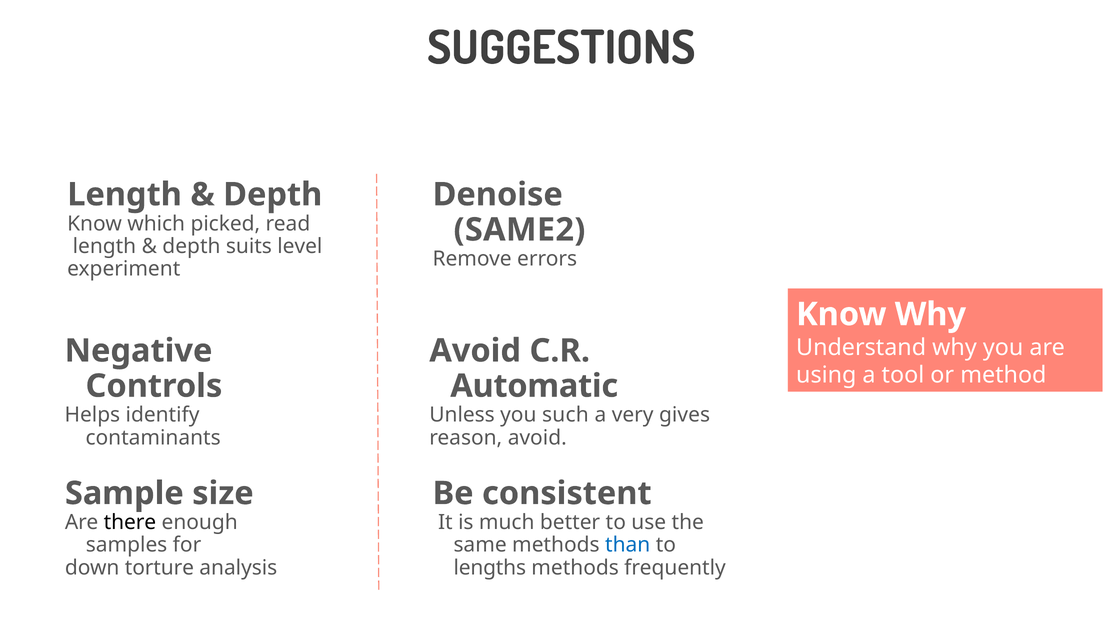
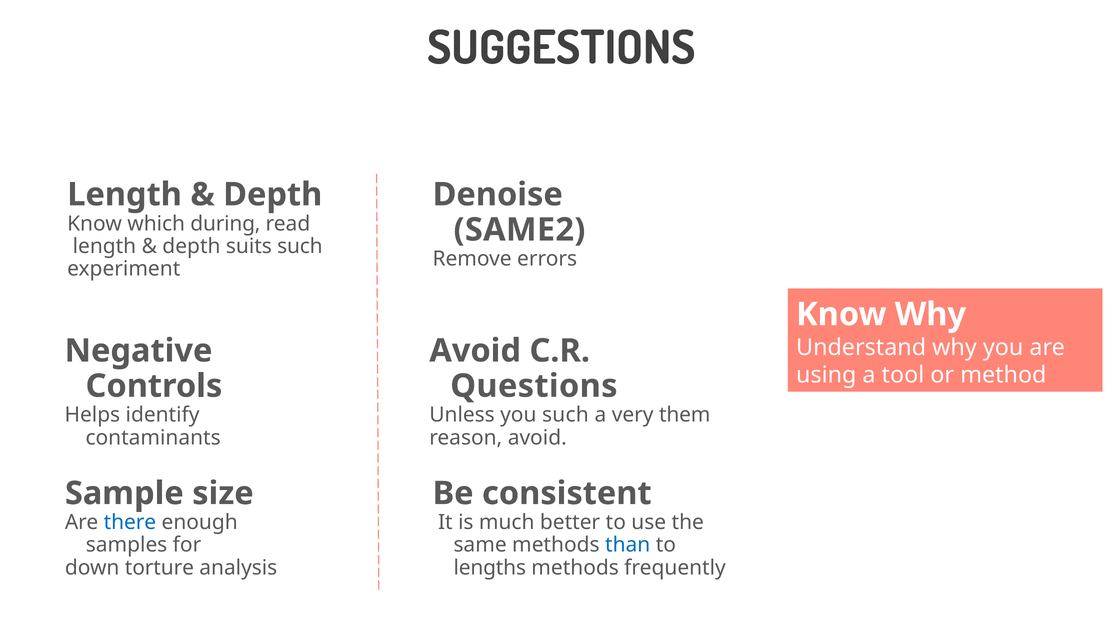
picked: picked -> during (225, 224)
suits level: level -> such (300, 246)
Automatic: Automatic -> Questions (534, 386)
gives: gives -> them (685, 415)
there colour: black -> blue (130, 522)
